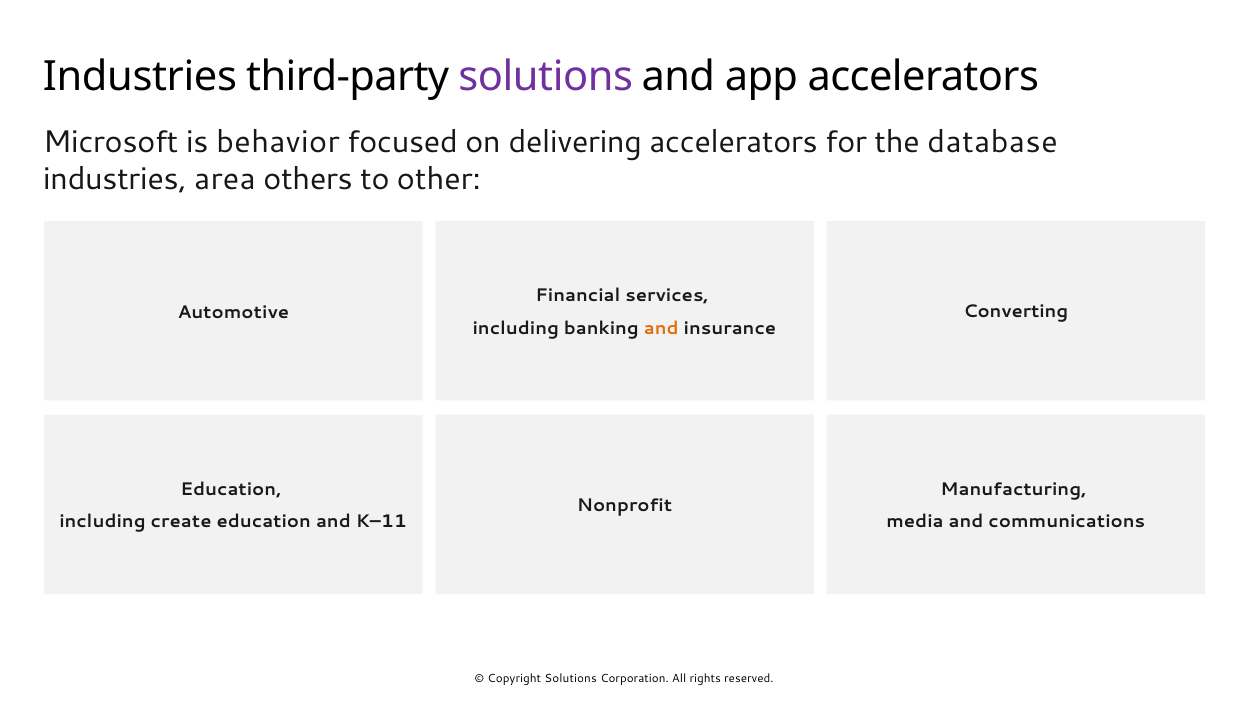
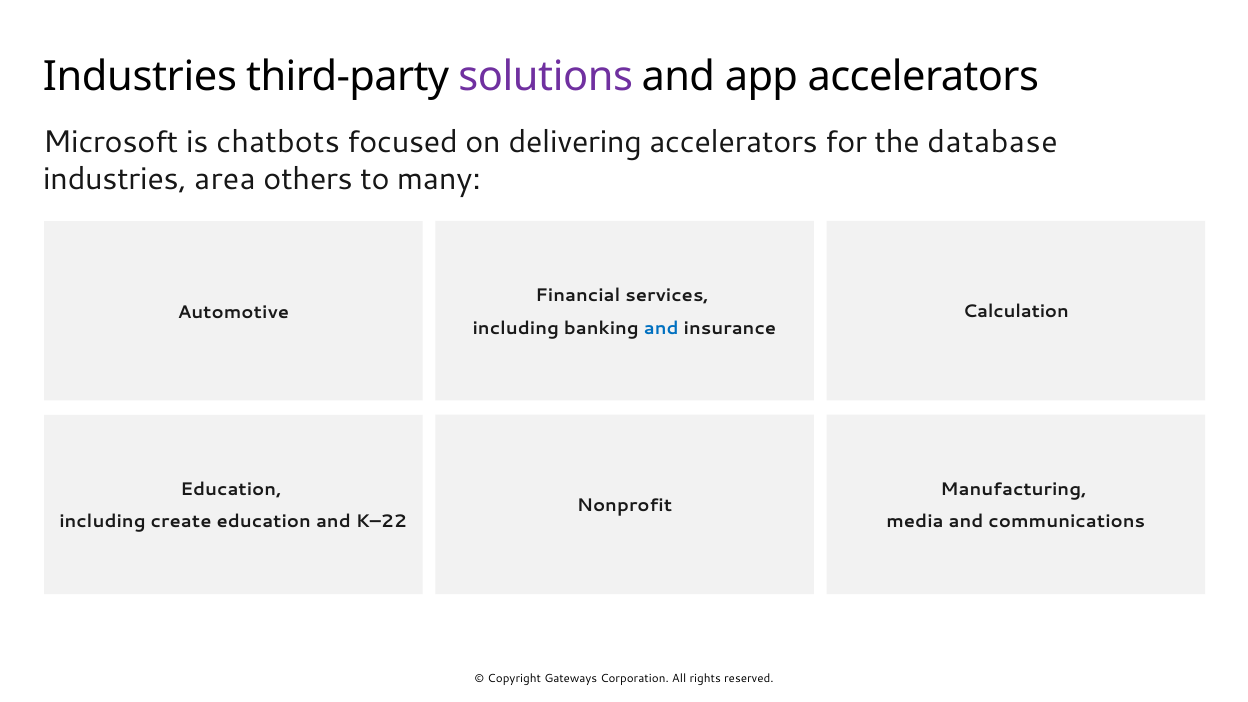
behavior: behavior -> chatbots (278, 142)
other: other -> many (439, 180)
Converting: Converting -> Calculation (1016, 312)
and colour: orange -> blue (661, 328)
K–11: K–11 -> K–22 (381, 522)
Solutions: Solutions -> Gateways (571, 678)
